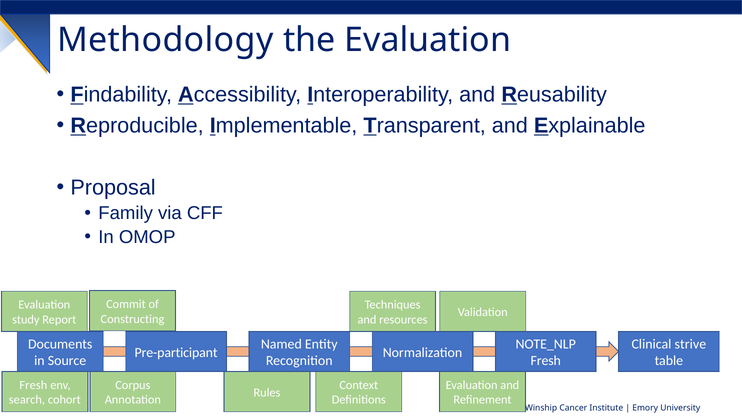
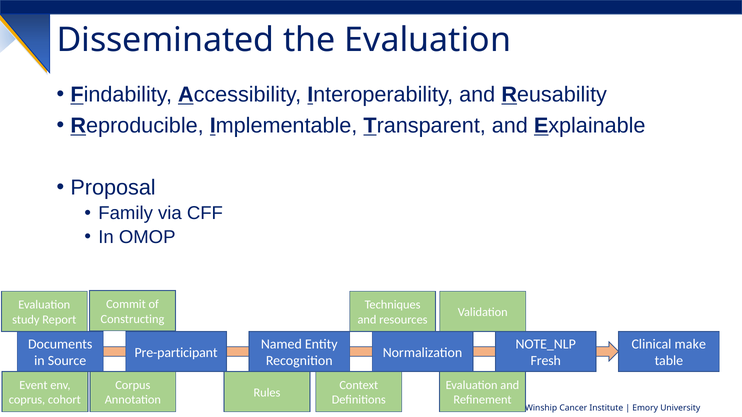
Methodology: Methodology -> Disseminated (165, 40)
strive: strive -> make (690, 344)
Fresh: Fresh -> Event (33, 385)
search: search -> coprus (27, 400)
